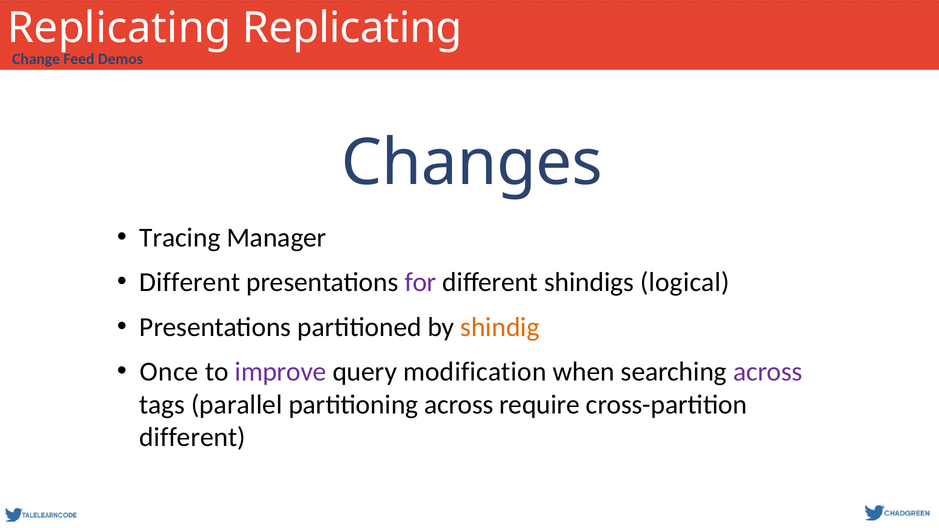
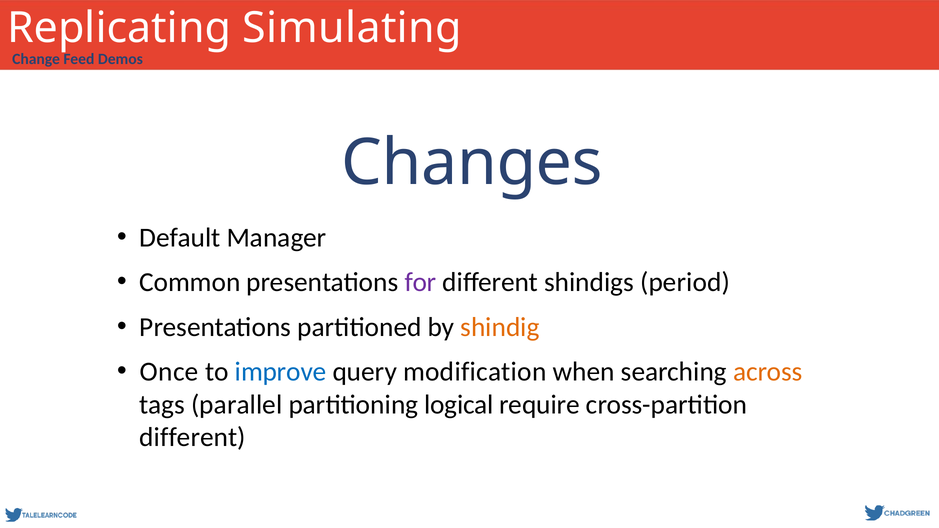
Replicating: Replicating -> Simulating (352, 28)
Tracing: Tracing -> Default (180, 238)
Different: Different -> Common (190, 283)
logical: logical -> period (685, 283)
improve colour: purple -> blue (281, 372)
across colour: purple -> orange (768, 372)
partitioning across: across -> logical (459, 405)
